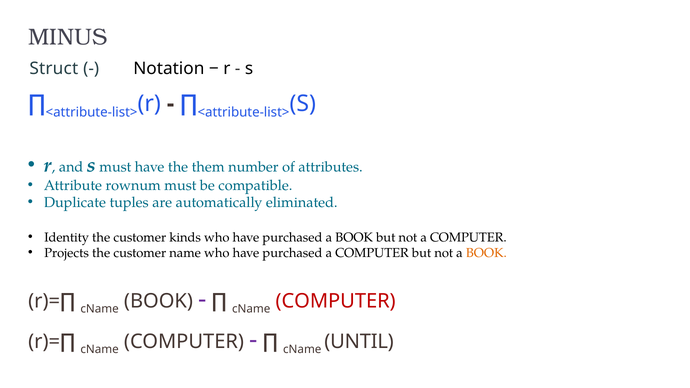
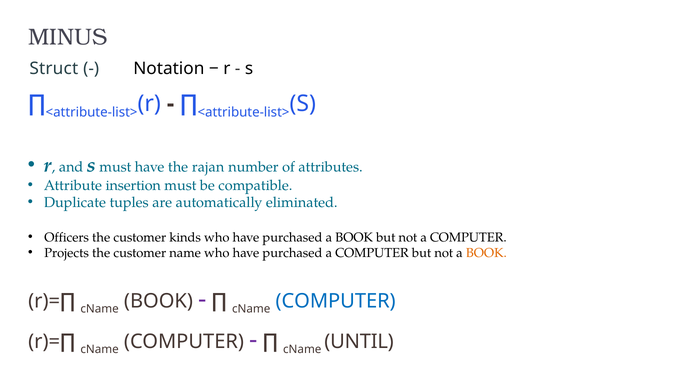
them: them -> rajan (208, 167)
rownum: rownum -> insertion (133, 185)
Identity: Identity -> Officers (67, 237)
COMPUTER colour: red -> blue (336, 301)
